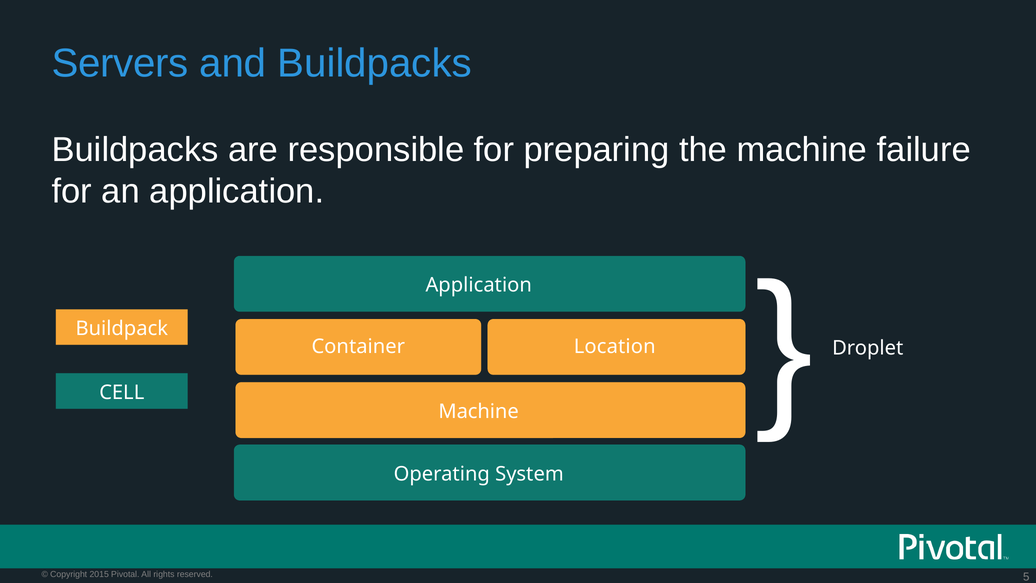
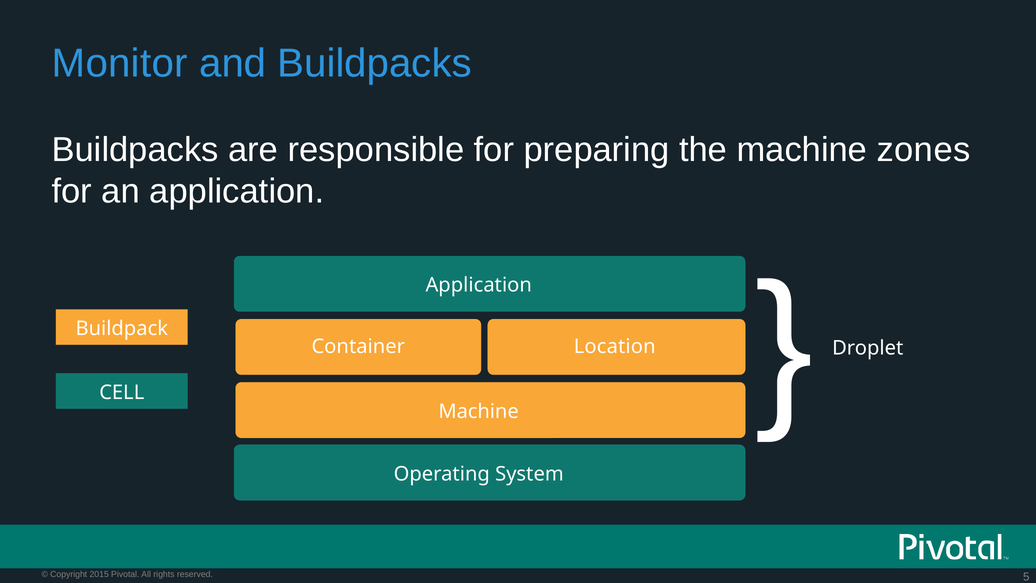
Servers: Servers -> Monitor (120, 64)
failure: failure -> zones (924, 150)
